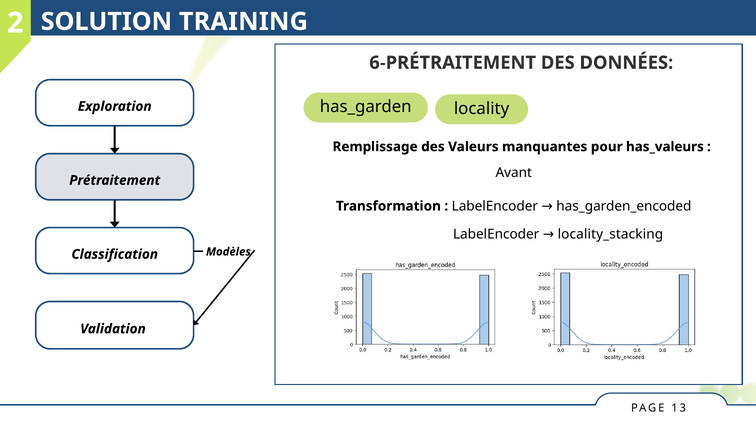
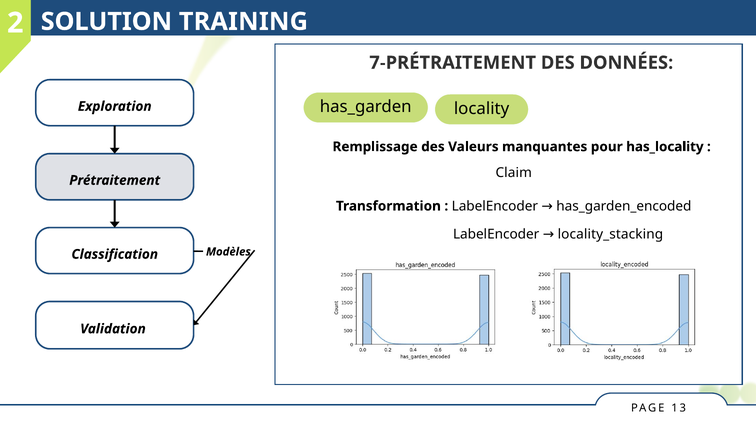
6-PRÉTRAITEMENT: 6-PRÉTRAITEMENT -> 7-PRÉTRAITEMENT (453, 63)
has_valeurs: has_valeurs -> has_locality (665, 147)
Avant: Avant -> Claim (514, 173)
